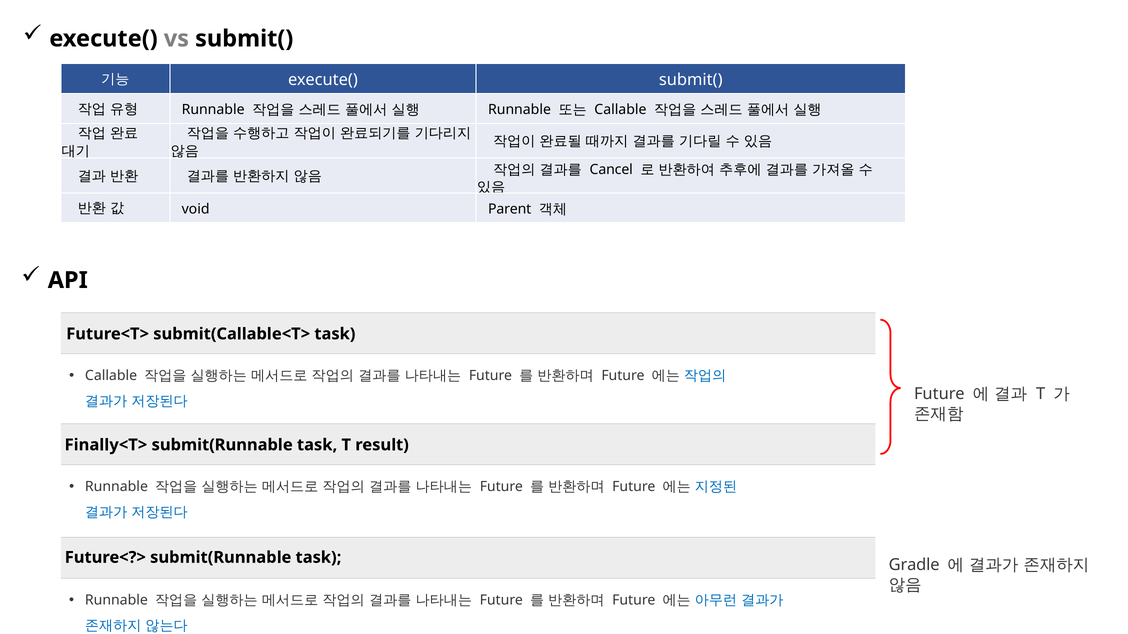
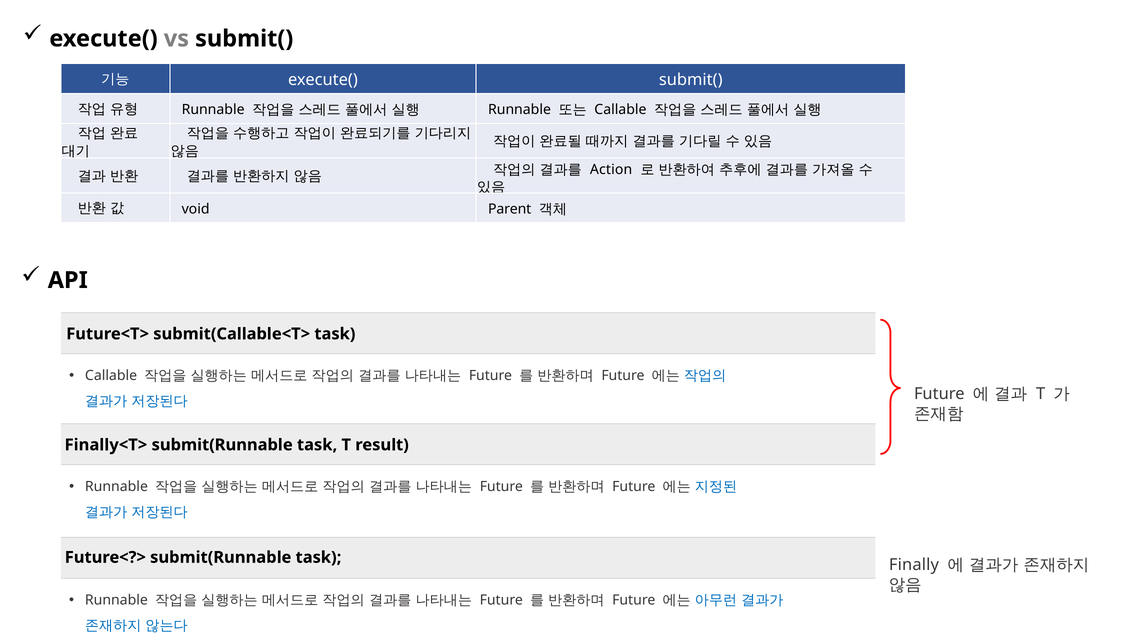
Cancel: Cancel -> Action (611, 170)
Gradle: Gradle -> Finally (914, 565)
